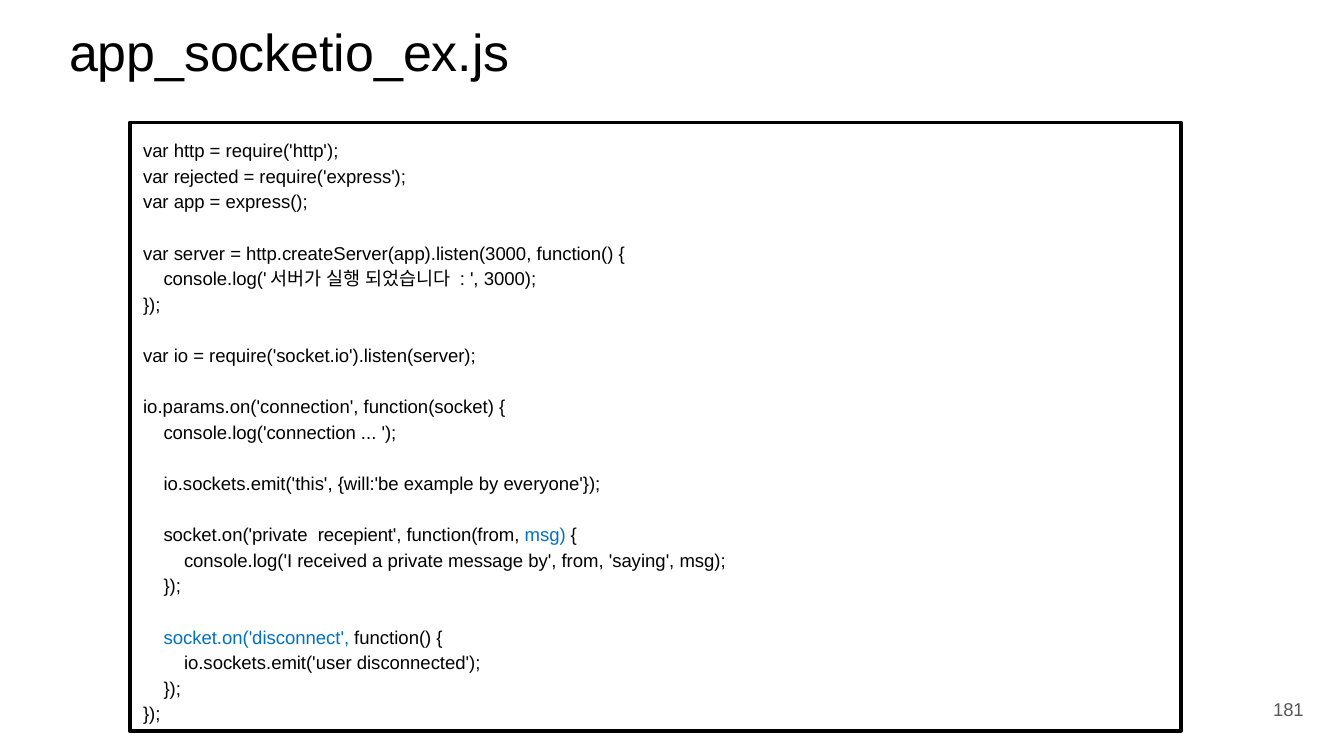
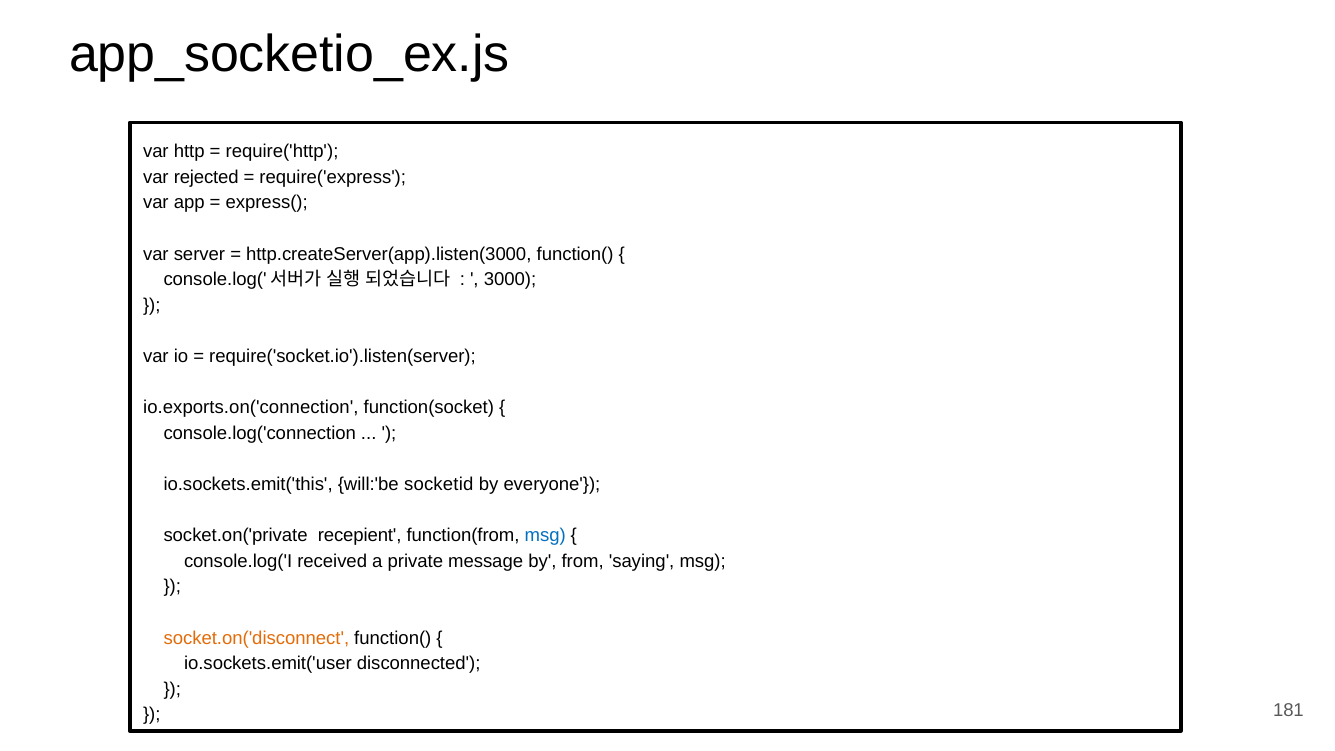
io.params.on('connection: io.params.on('connection -> io.exports.on('connection (251, 408)
example: example -> socketid (439, 484)
socket.on('disconnect colour: blue -> orange (256, 638)
